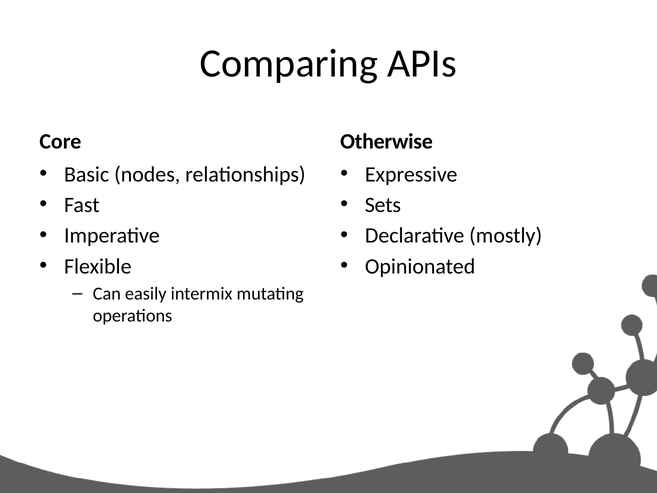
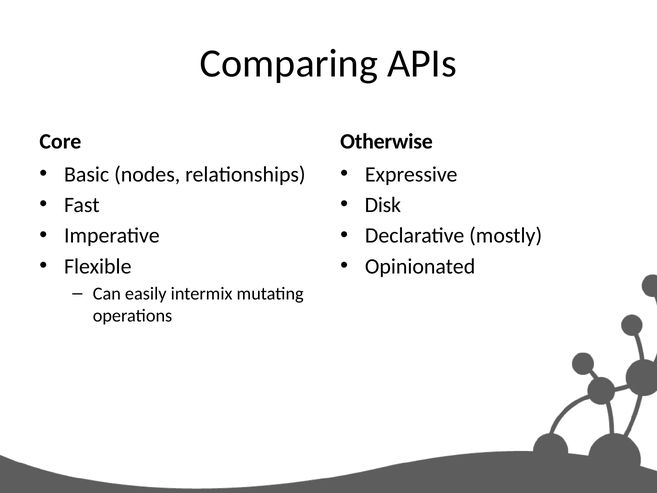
Sets: Sets -> Disk (383, 205)
